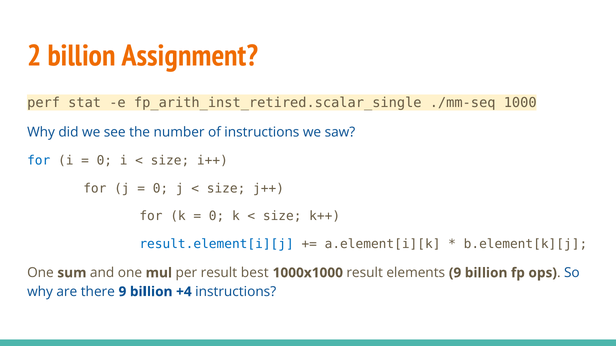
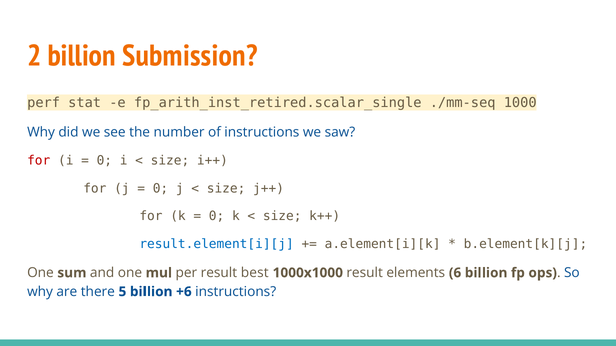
Assignment: Assignment -> Submission (190, 56)
for colour: blue -> red (39, 161)
elements 9: 9 -> 6 (455, 273)
there 9: 9 -> 5 (122, 292)
+4: +4 -> +6 (184, 292)
